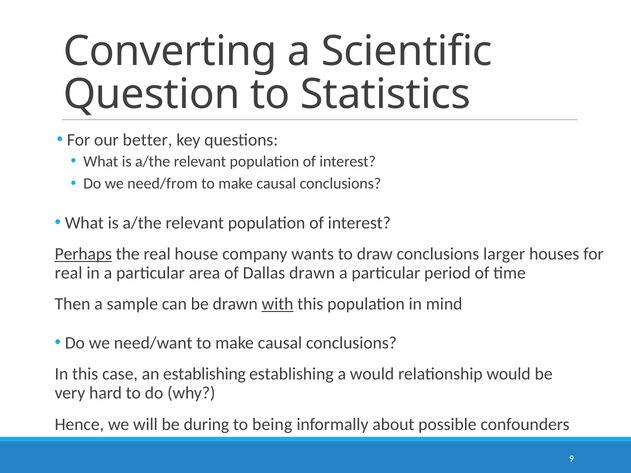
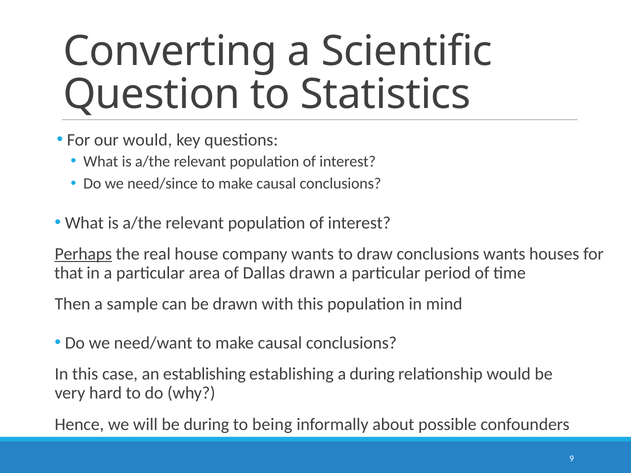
our better: better -> would (147, 140)
need/from: need/from -> need/since (163, 184)
conclusions larger: larger -> wants (504, 254)
real: real -> that (69, 273)
with underline: present -> none (278, 304)
a would: would -> during (372, 374)
